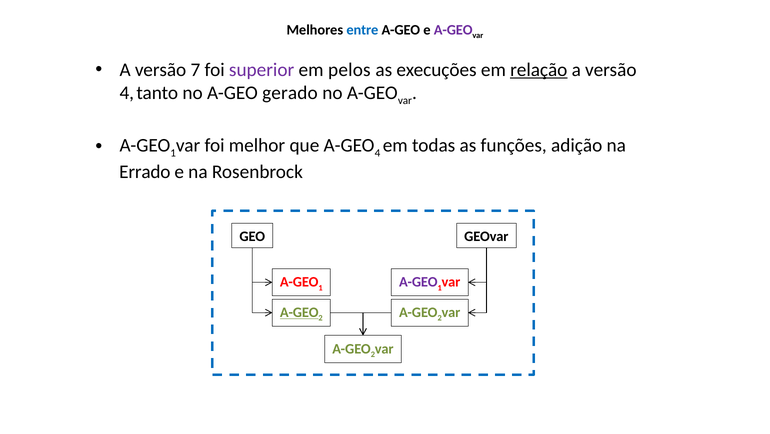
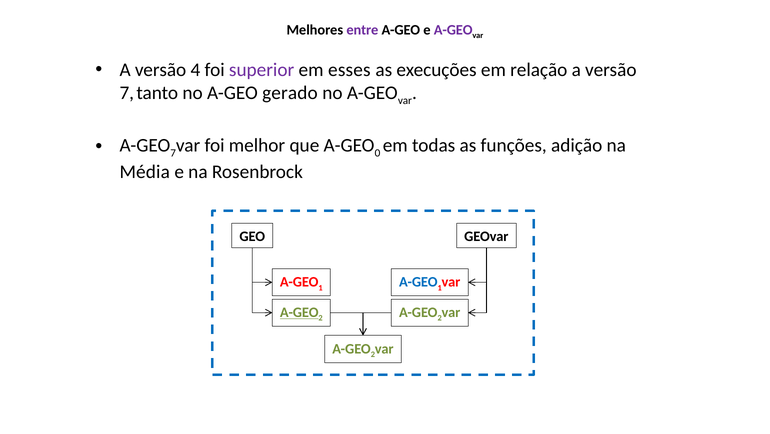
entre colour: blue -> purple (362, 30)
7: 7 -> 4 (195, 70)
pelos: pelos -> esses (349, 70)
relação underline: present -> none (539, 70)
4: 4 -> 7 (127, 93)
1: 1 -> 7 (173, 153)
A-GEO 4: 4 -> 0 (378, 153)
Errado: Errado -> Média (145, 172)
A-GEO colour: purple -> blue (418, 282)
